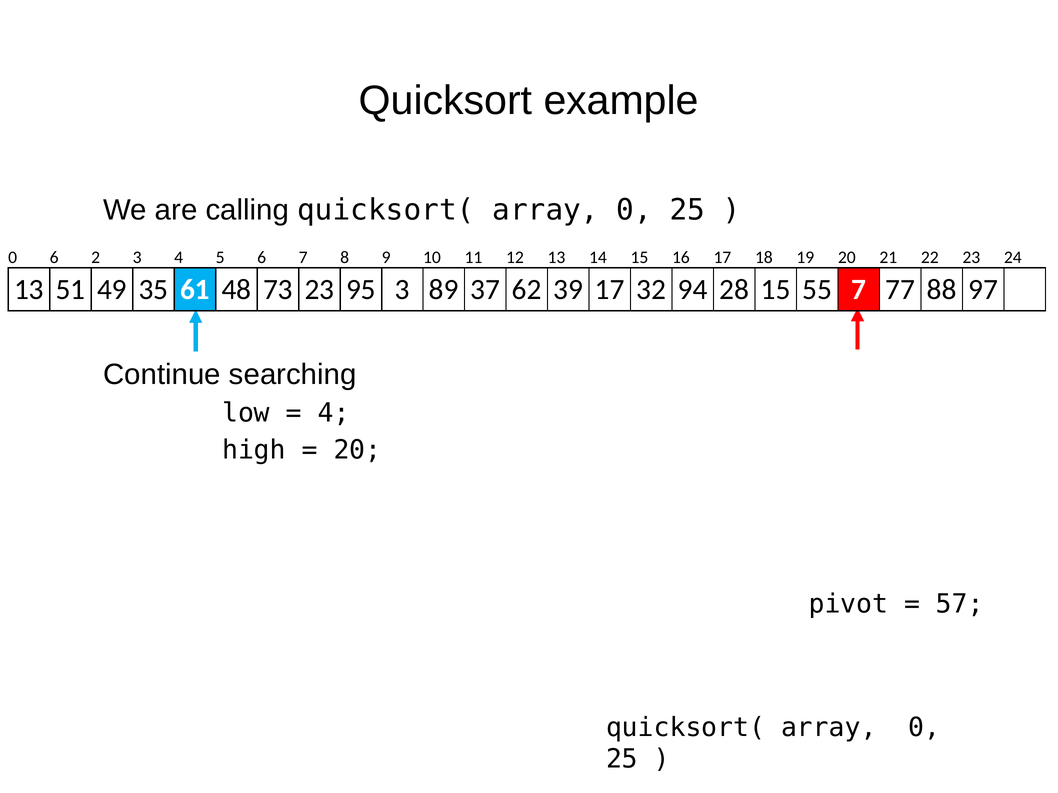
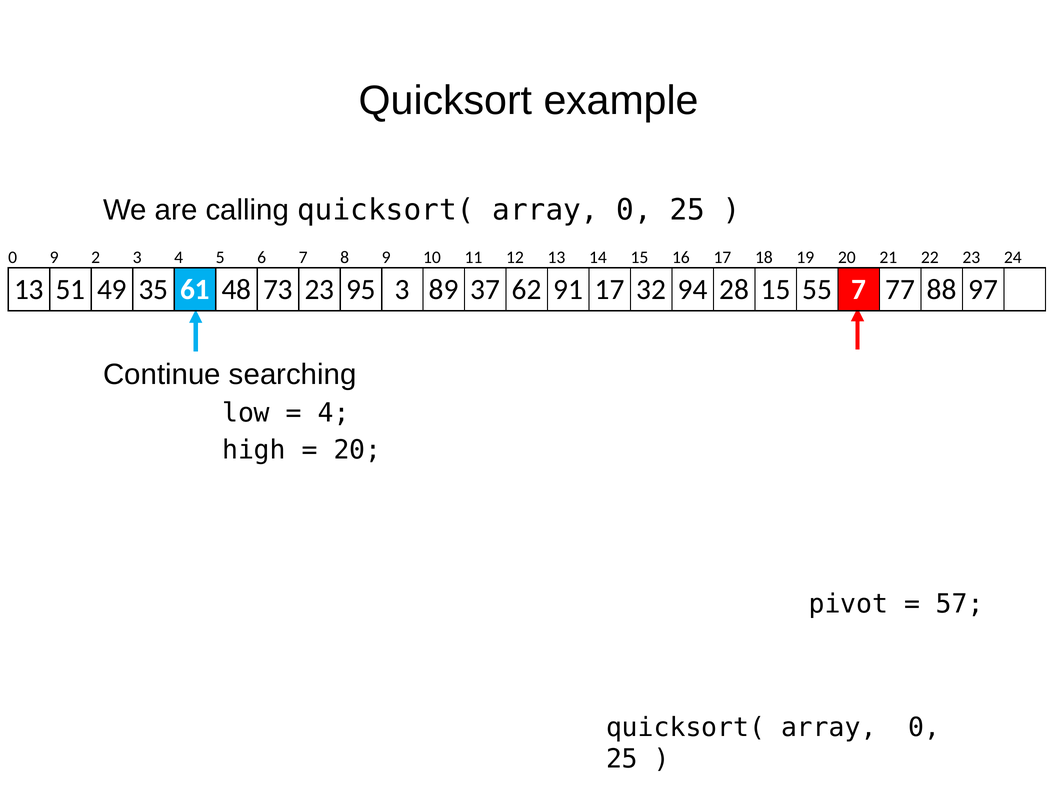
0 6: 6 -> 9 (54, 258)
39: 39 -> 91 (568, 290)
